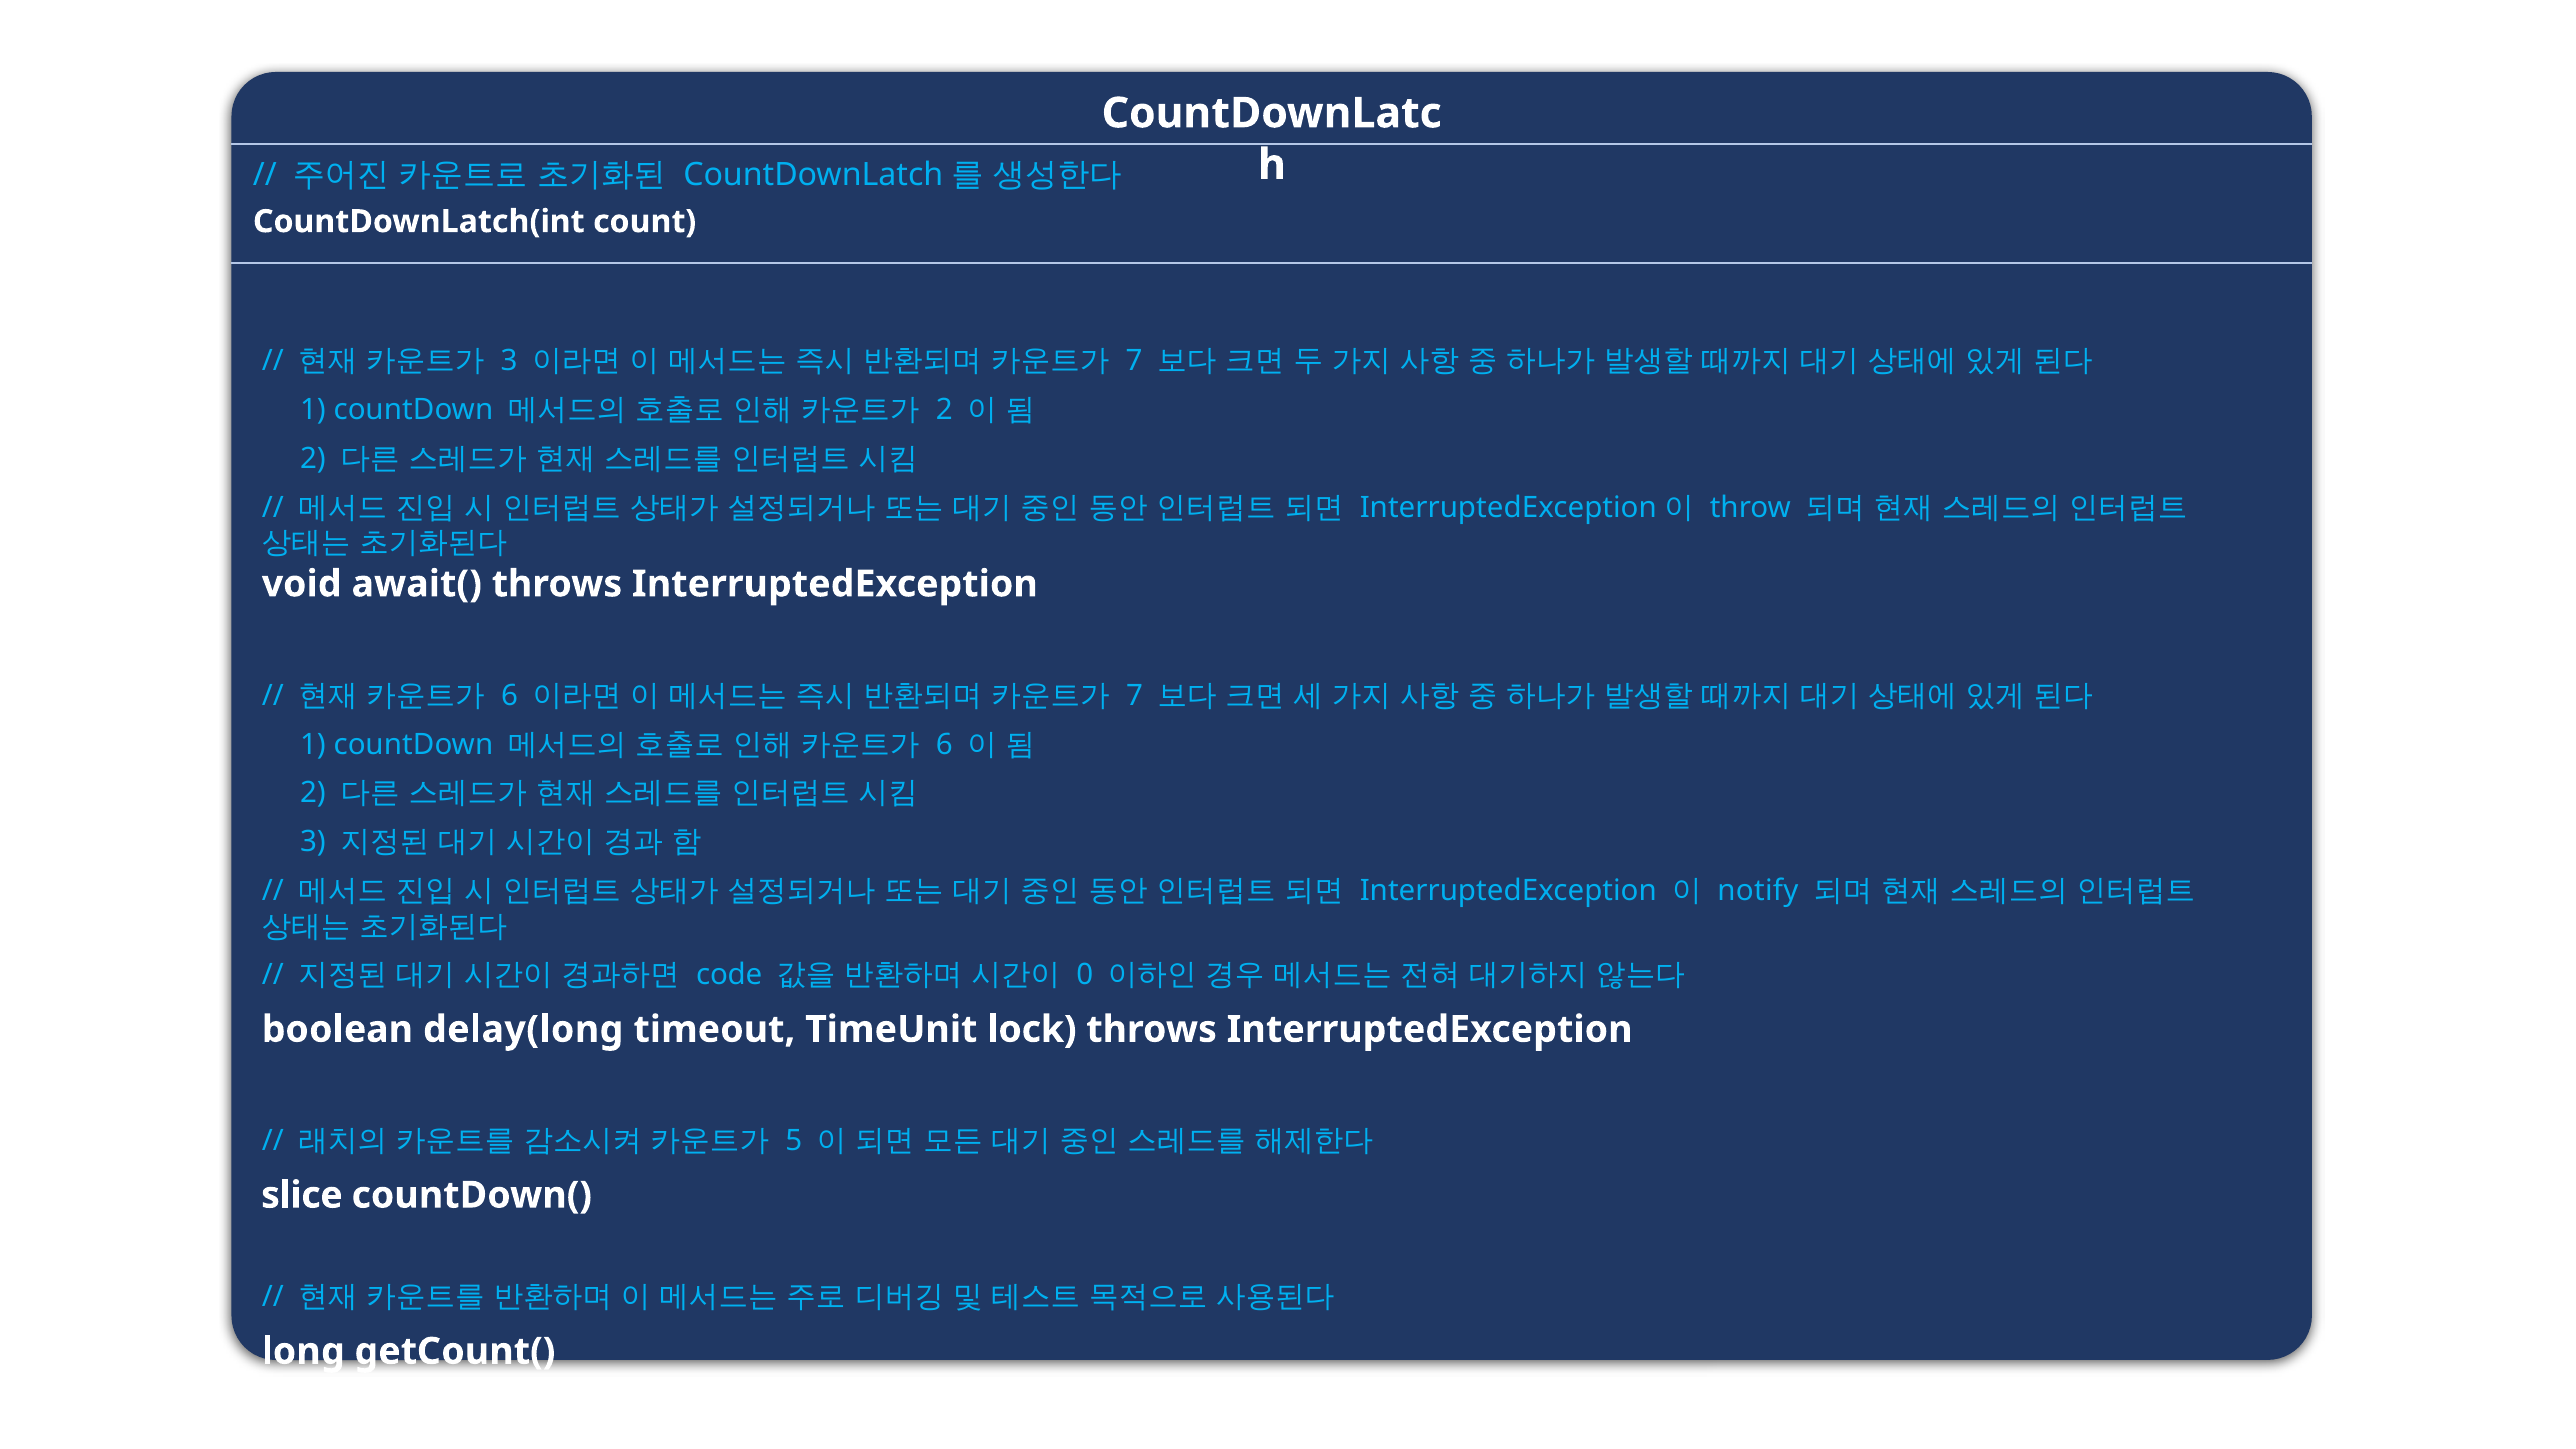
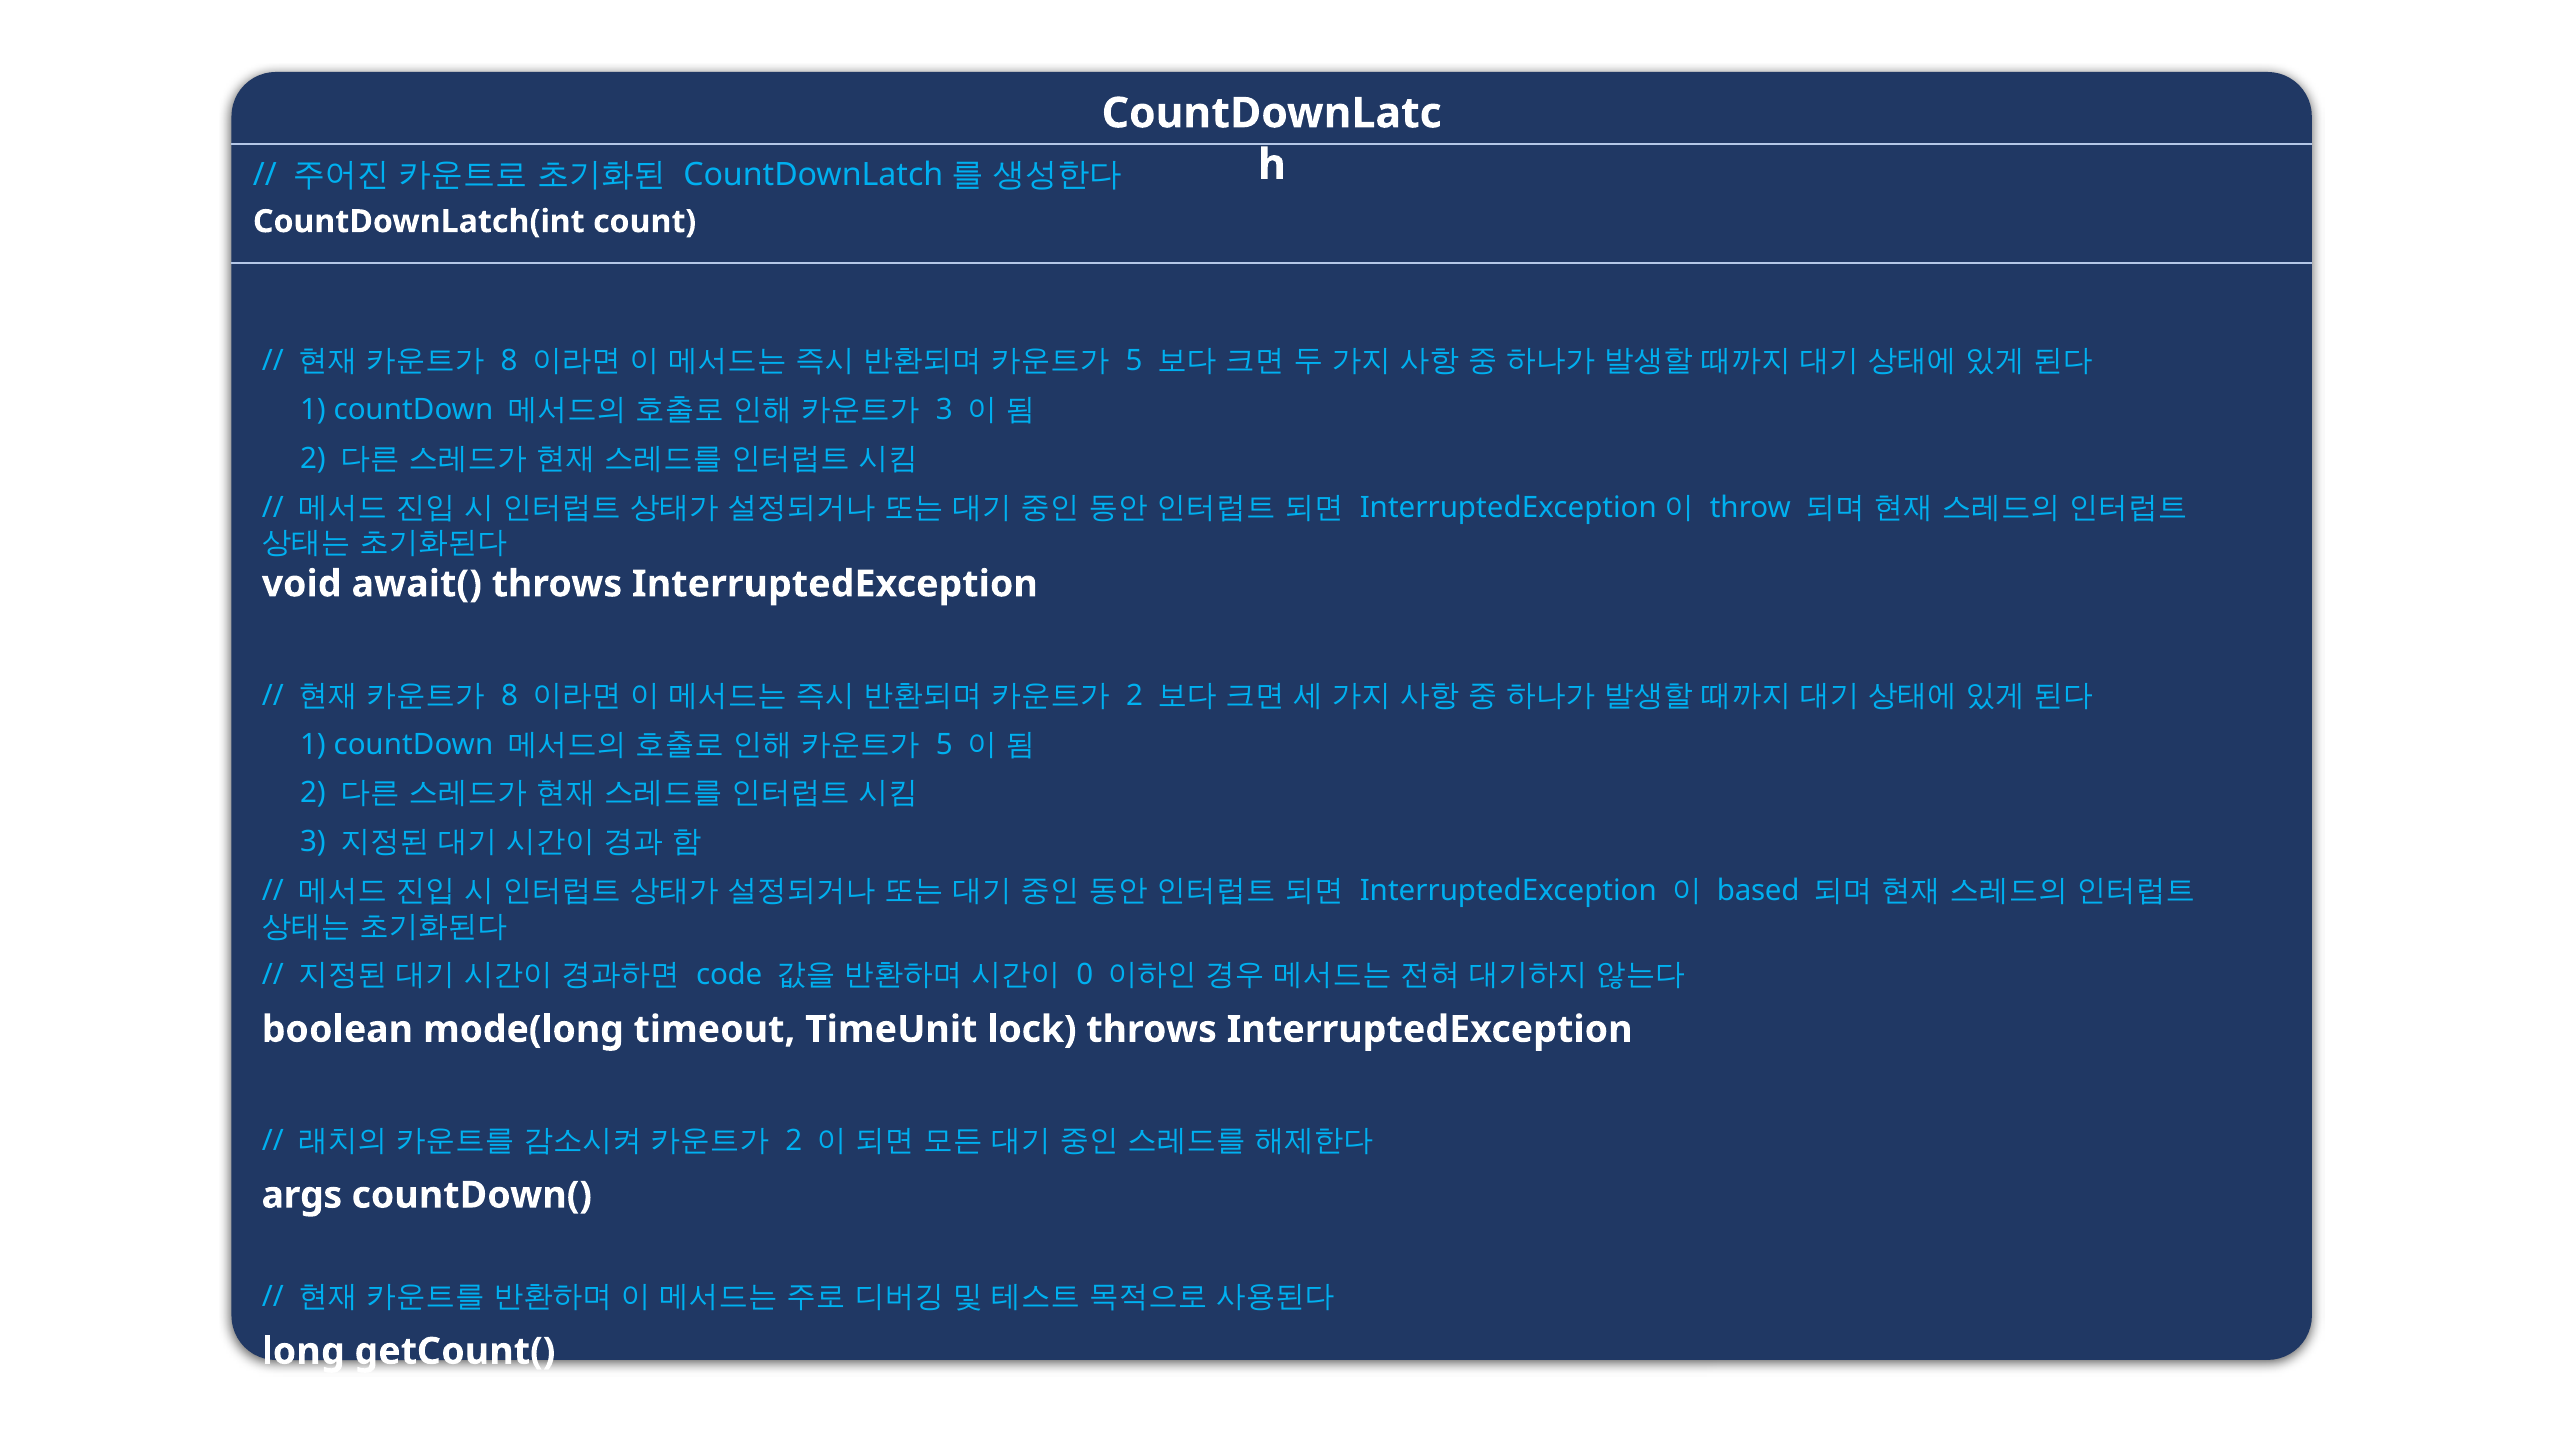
3: 3 -> 8 (509, 361)
7: 7 -> 5 (1134, 361)
2: 2 -> 3 (944, 410)
6: 6 -> 8 (509, 696)
7: 7 -> 2 (1134, 696)
6: 6 -> 5 (944, 744)
notify: notify -> based (1758, 891)
delay(long: delay(long -> mode(long (523, 1029)
5: 5 -> 2 (794, 1141)
slice: slice -> args (302, 1195)
